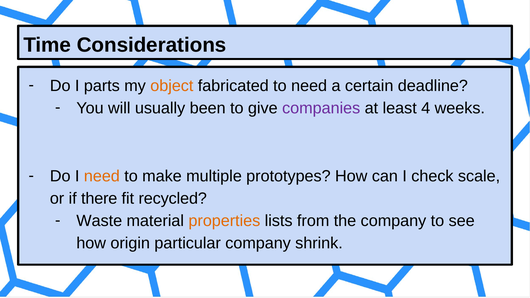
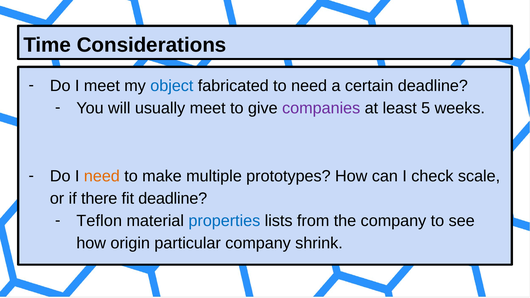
I parts: parts -> meet (102, 86)
object colour: orange -> blue (172, 86)
usually been: been -> meet (208, 108)
4: 4 -> 5 (426, 108)
fit recycled: recycled -> deadline (173, 199)
Waste: Waste -> Teflon (99, 221)
properties colour: orange -> blue (224, 221)
